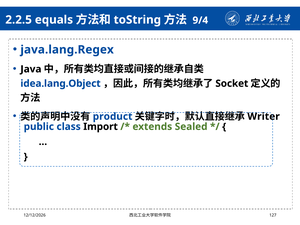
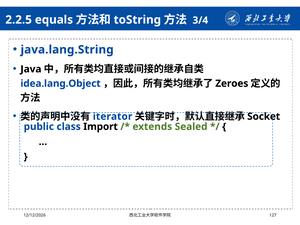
9/4: 9/4 -> 3/4 (200, 20)
java.lang.Regex: java.lang.Regex -> java.lang.String (67, 50)
Socket: Socket -> Zeroes (232, 83)
product: product -> iterator (113, 116)
Writer: Writer -> Socket (264, 116)
